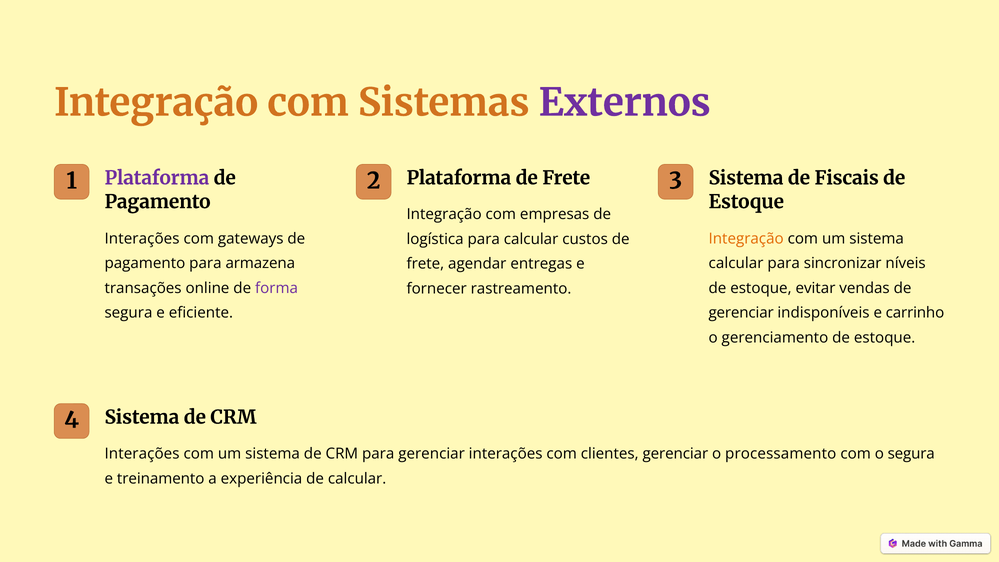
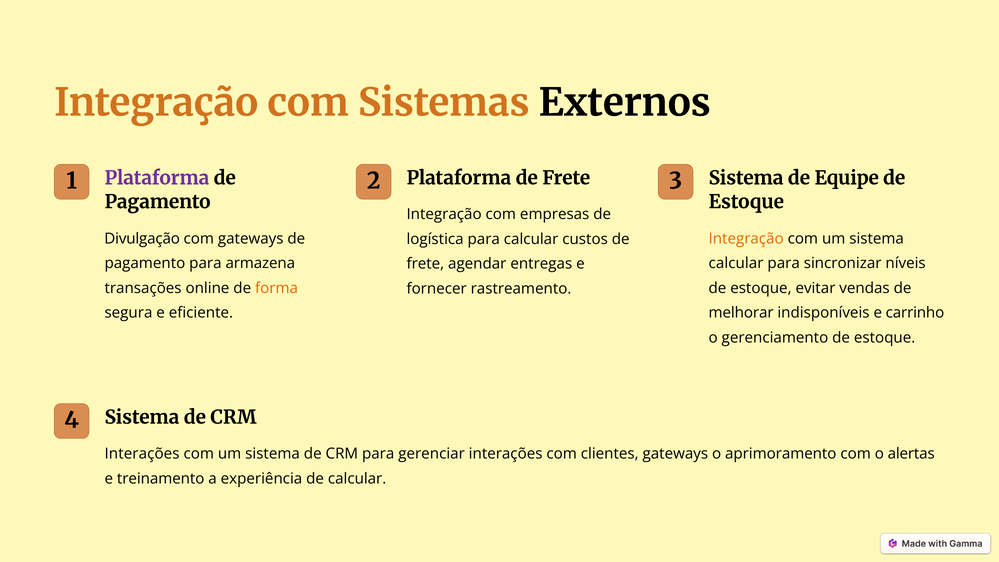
Externos colour: purple -> black (625, 103)
Fiscais: Fiscais -> Equipe (847, 178)
Interações: Interações -> Divulgação (142, 239)
forma colour: purple -> orange (277, 288)
gerenciar: gerenciar -> melhorar (741, 313)
clientes gerenciar: gerenciar -> gateways (675, 454)
processamento: processamento -> aprimoramento (781, 454)
o segura: segura -> alertas (911, 454)
